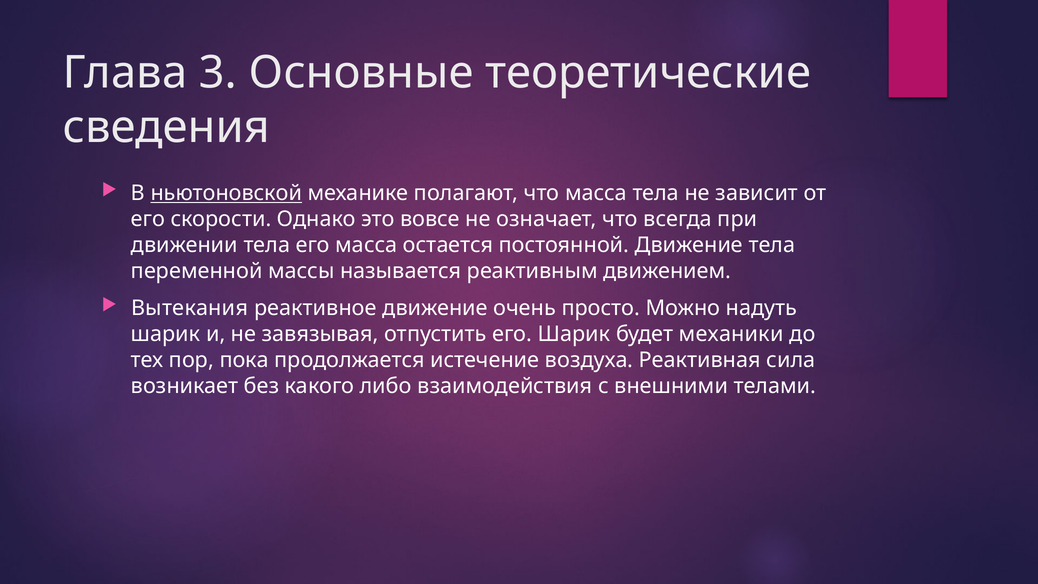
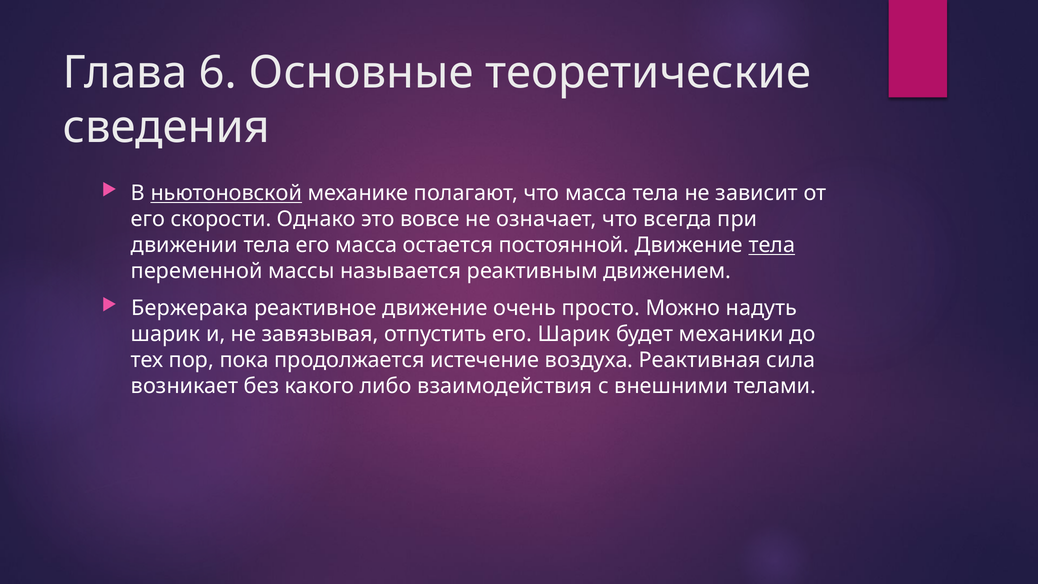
3: 3 -> 6 (218, 73)
тела underline: none -> present (772, 245)
Вытекания: Вытекания -> Бержерака (190, 308)
